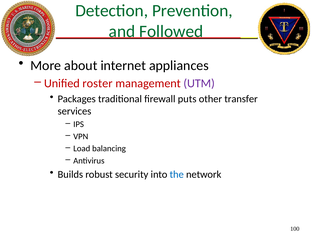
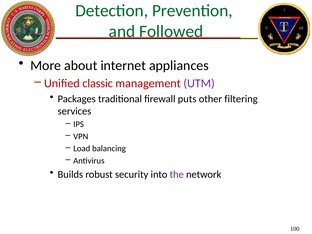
roster: roster -> classic (98, 83)
transfer: transfer -> filtering (241, 99)
the colour: blue -> purple (177, 174)
